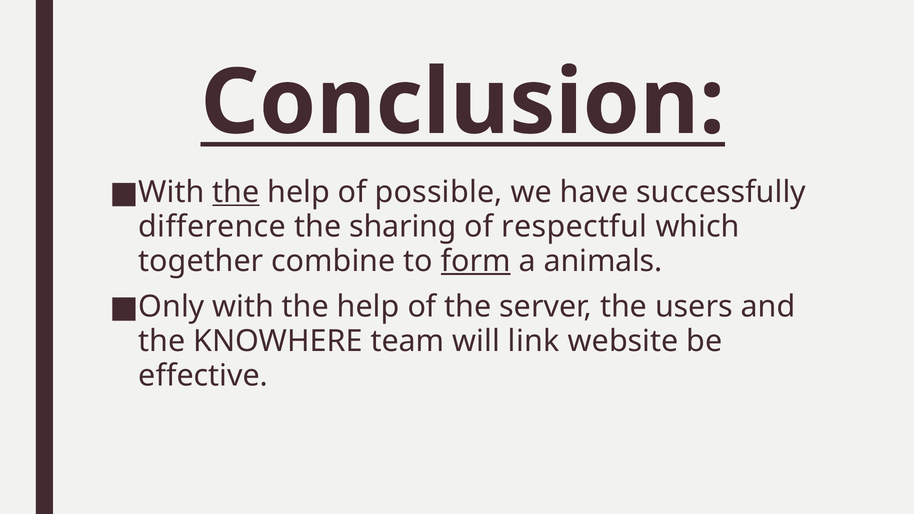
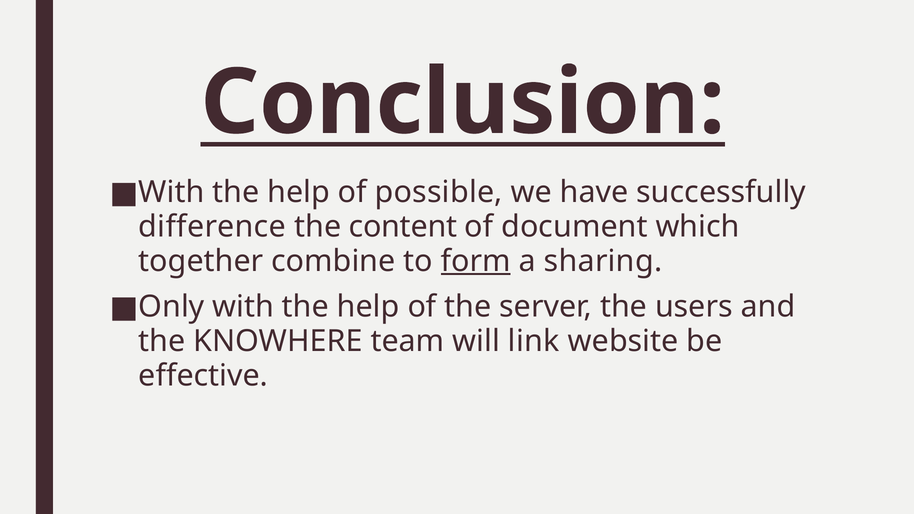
the underline: present -> none (236, 192)
sharing: sharing -> content (403, 227)
respectful: respectful -> document (574, 227)
animals: animals -> sharing (603, 261)
